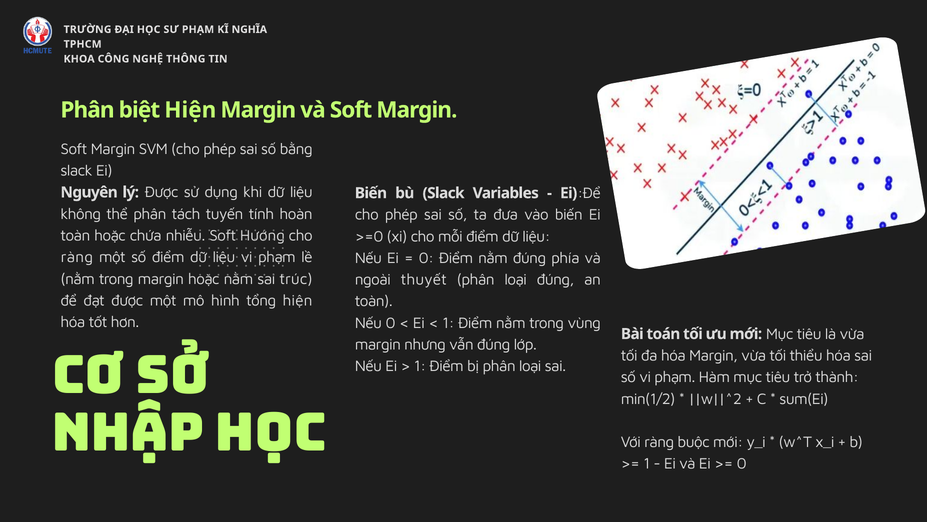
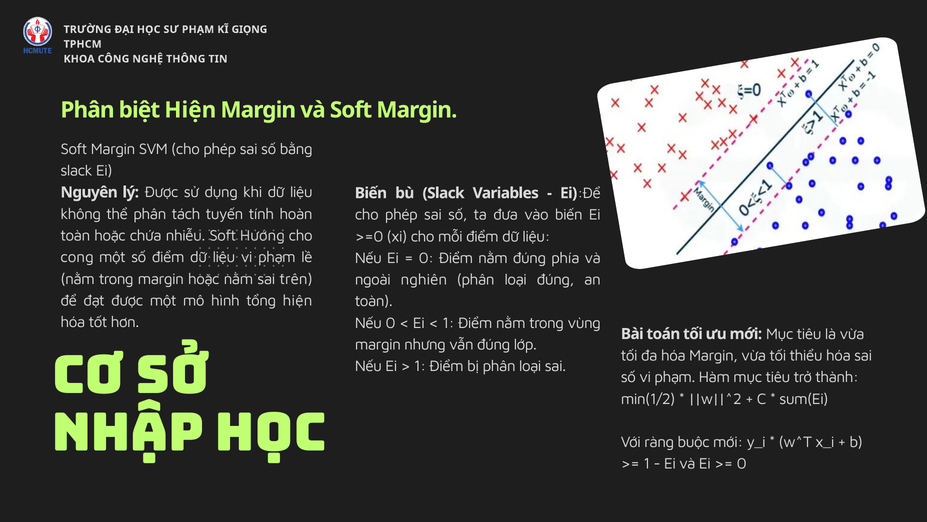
NGHĨA: NGHĨA -> GIỌNG (249, 29)
ràng: ràng -> cong (77, 257)
trúc: trúc -> trên (296, 279)
thuyết: thuyết -> nghiên (424, 279)
